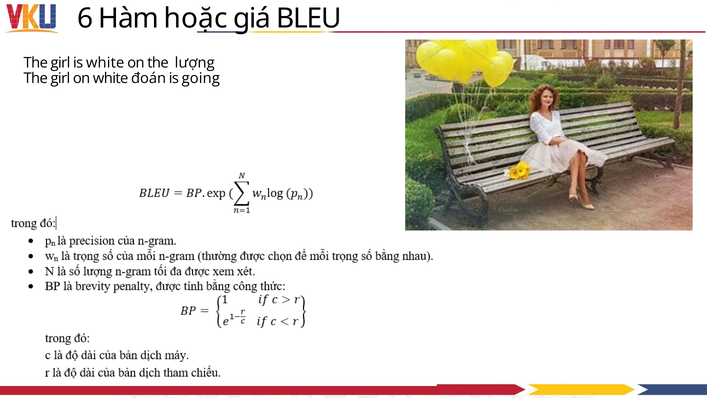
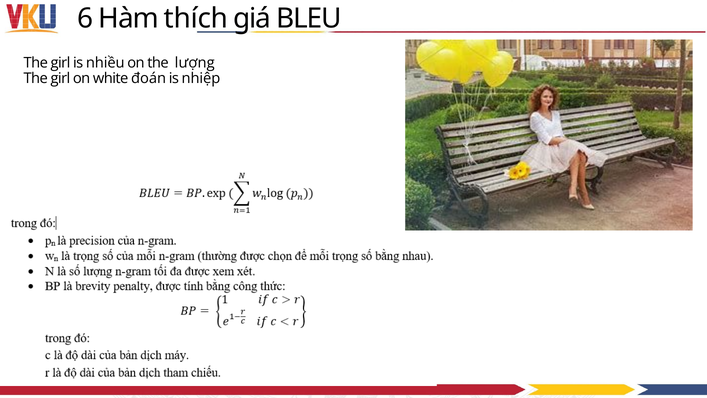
hoặc: hoặc -> thích (196, 18)
is white: white -> nhiều (105, 63)
going: going -> nhiệp (201, 79)
